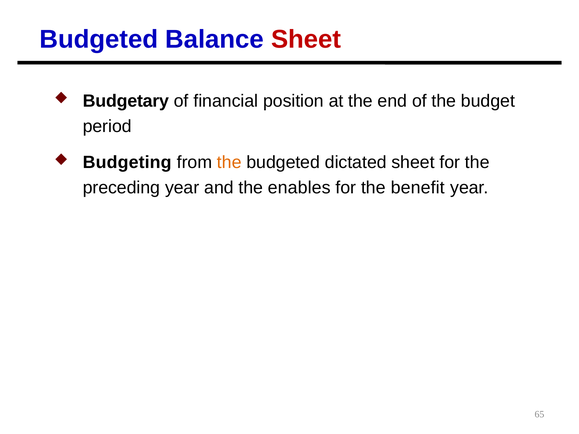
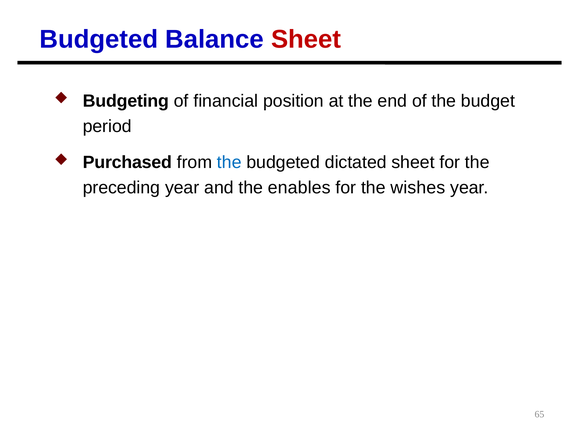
Budgetary: Budgetary -> Budgeting (126, 101)
Budgeting: Budgeting -> Purchased (127, 162)
the colour: orange -> blue (229, 162)
benefit: benefit -> wishes (418, 188)
